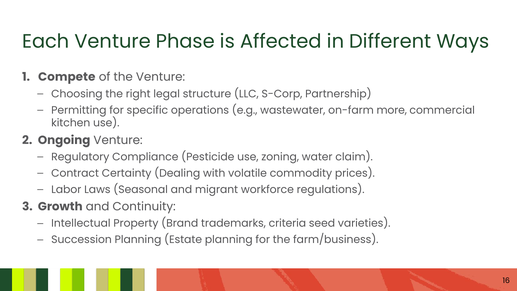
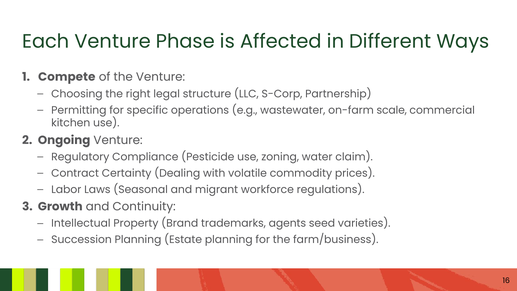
more: more -> scale (392, 110)
criteria: criteria -> agents (287, 223)
